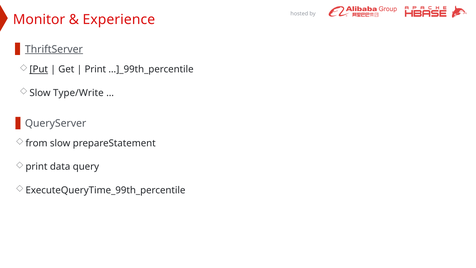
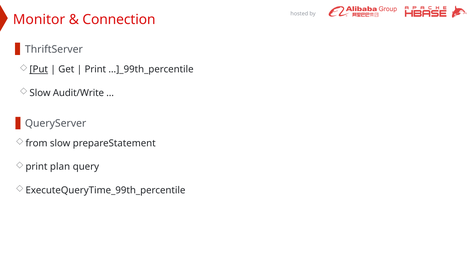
Experience: Experience -> Connection (119, 20)
ThriftServer underline: present -> none (54, 49)
Type/Write: Type/Write -> Audit/Write (78, 93)
data: data -> plan (60, 167)
